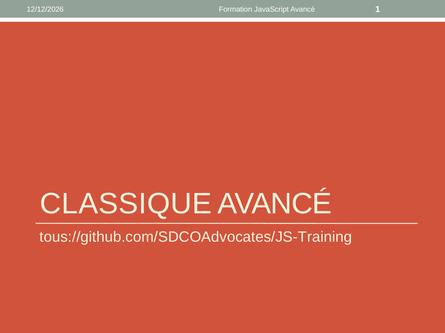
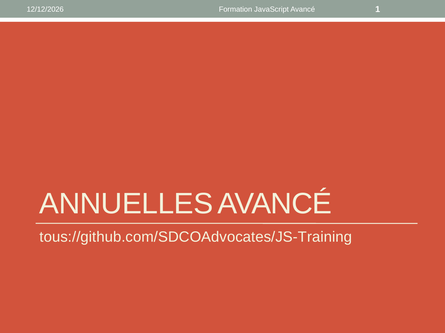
CLASSIQUE: CLASSIQUE -> ANNUELLES (126, 204)
